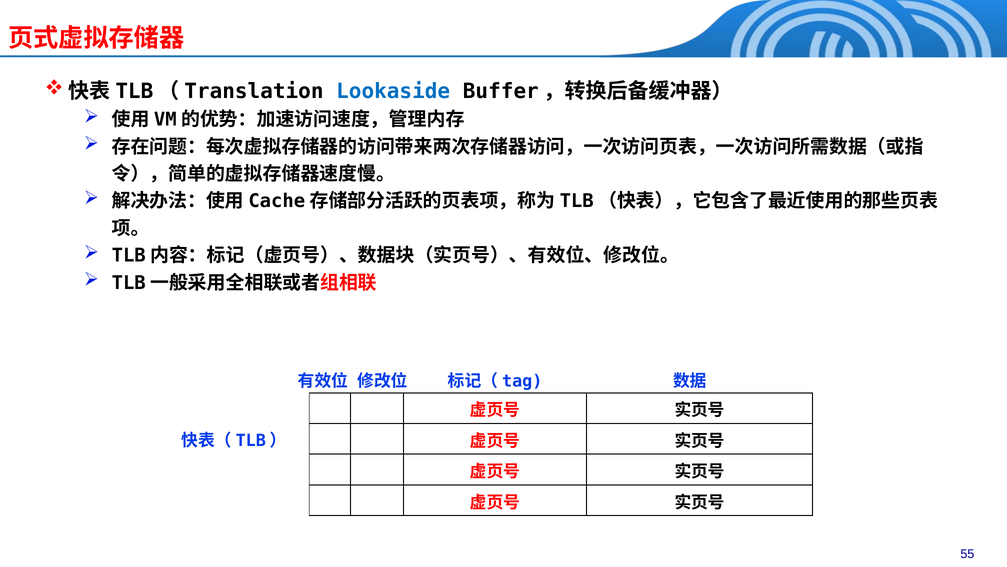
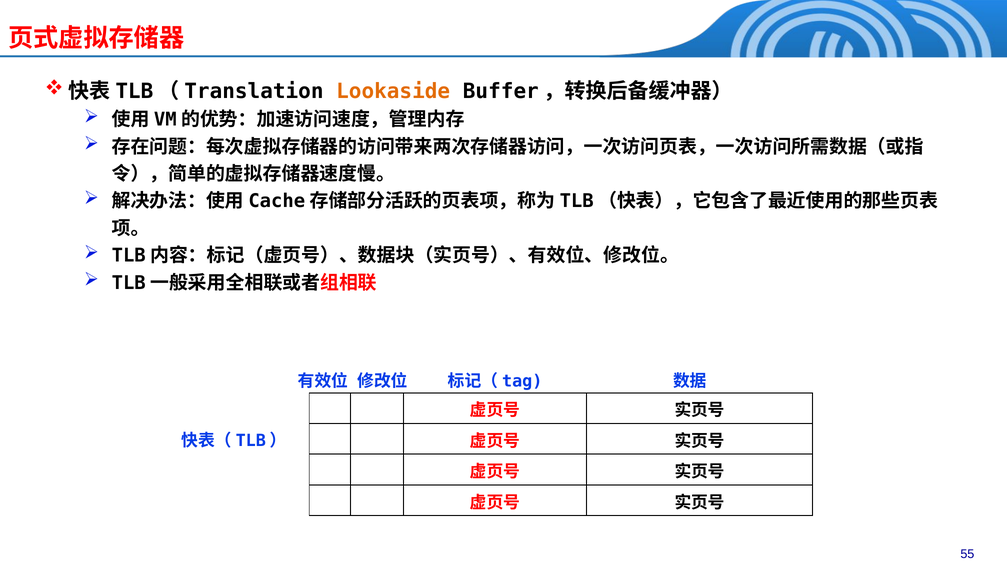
Lookaside colour: blue -> orange (393, 91)
